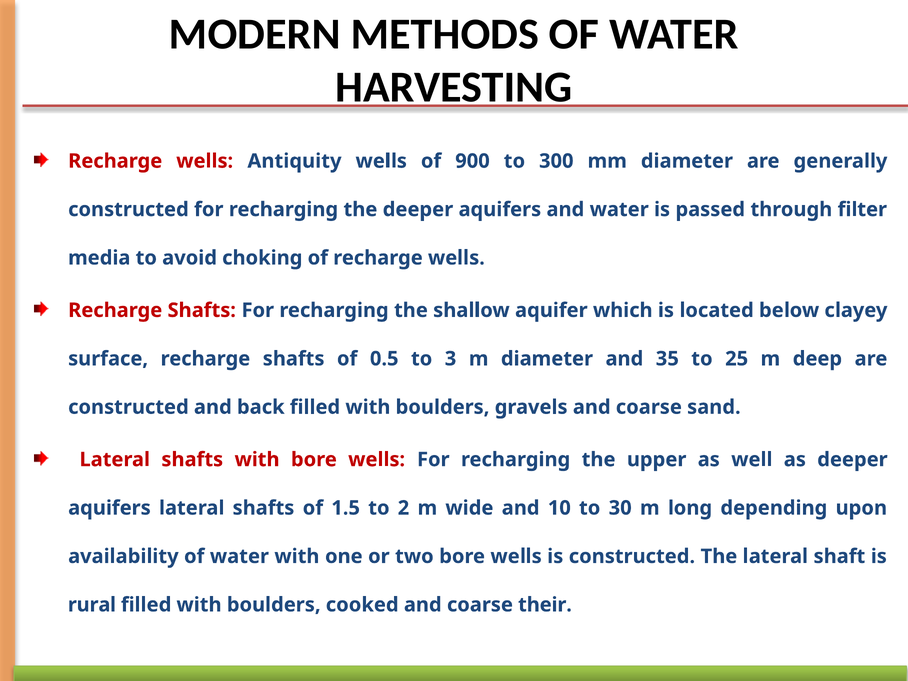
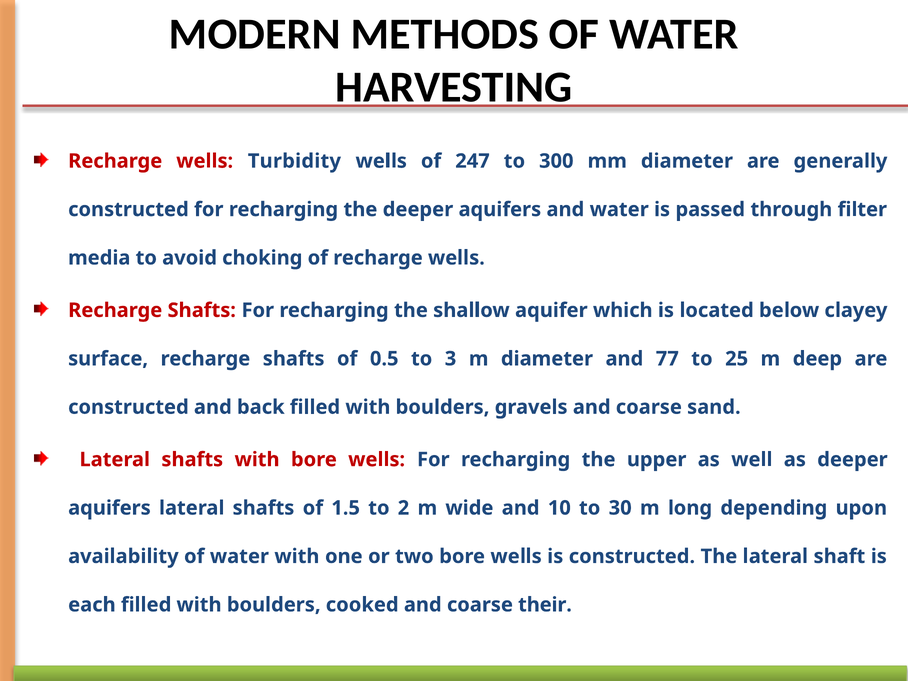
Antiquity: Antiquity -> Turbidity (294, 161)
900: 900 -> 247 (472, 161)
35: 35 -> 77 (667, 359)
rural: rural -> each (92, 605)
